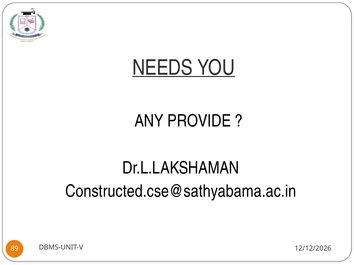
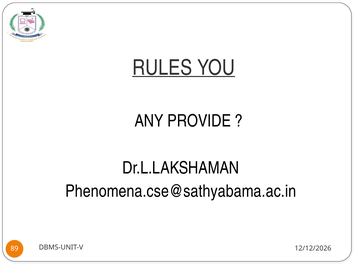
NEEDS: NEEDS -> RULES (162, 68)
Constructed.cse@sathyabama.ac.in: Constructed.cse@sathyabama.ac.in -> Phenomena.cse@sathyabama.ac.in (181, 192)
